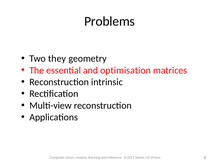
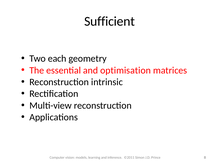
Problems: Problems -> Sufficient (109, 21)
they: they -> each (57, 58)
